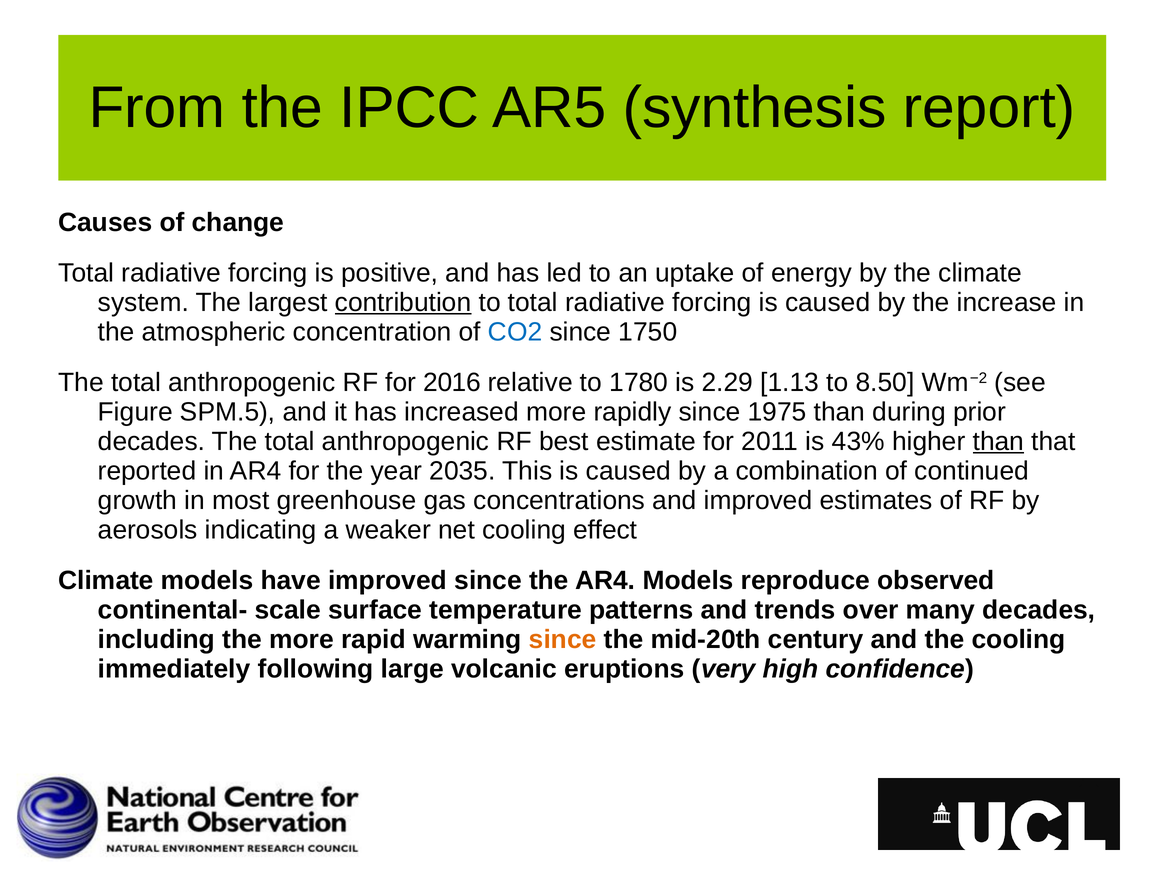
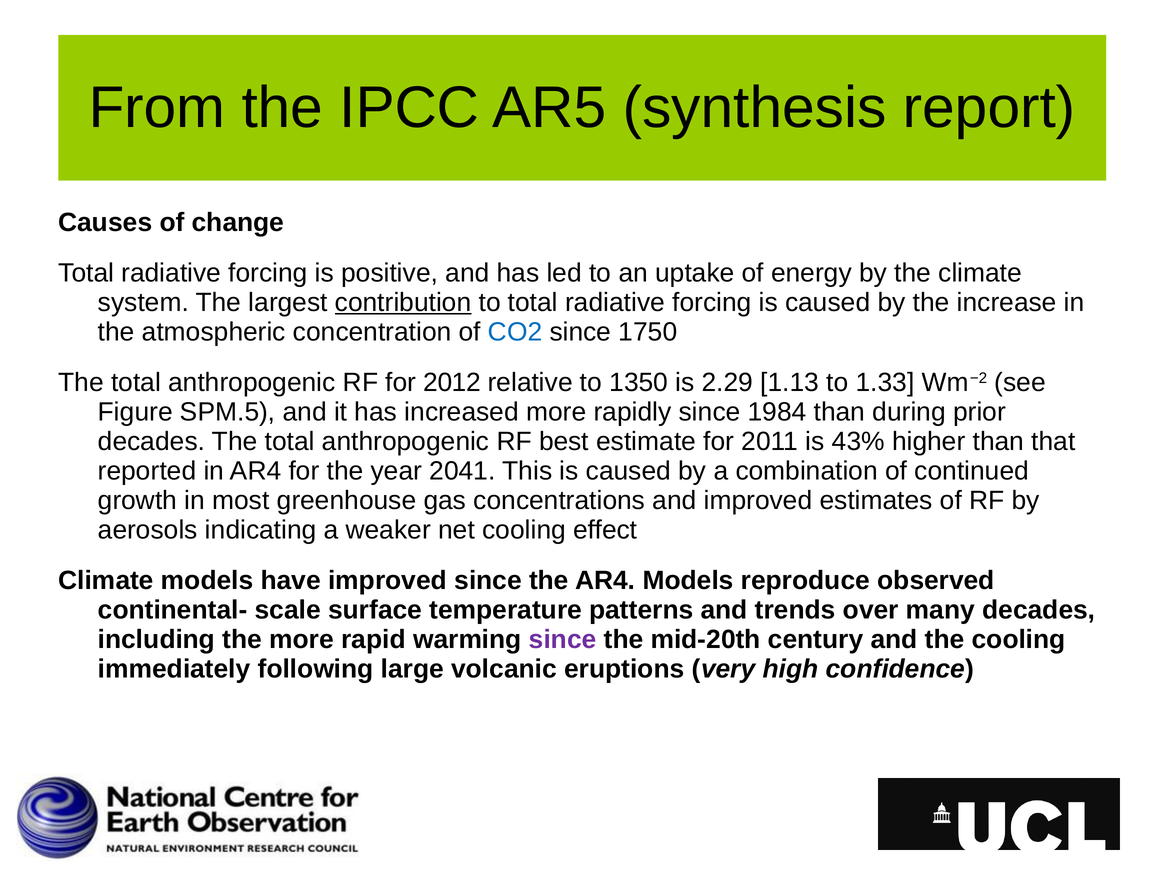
2016: 2016 -> 2012 (452, 382)
1780: 1780 -> 1350 (639, 382)
8.50: 8.50 -> 1.33 (885, 382)
1975: 1975 -> 1984 (777, 412)
than underline: present -> none (998, 441)
2035: 2035 -> 2041 (462, 471)
since colour: orange -> purple (563, 639)
